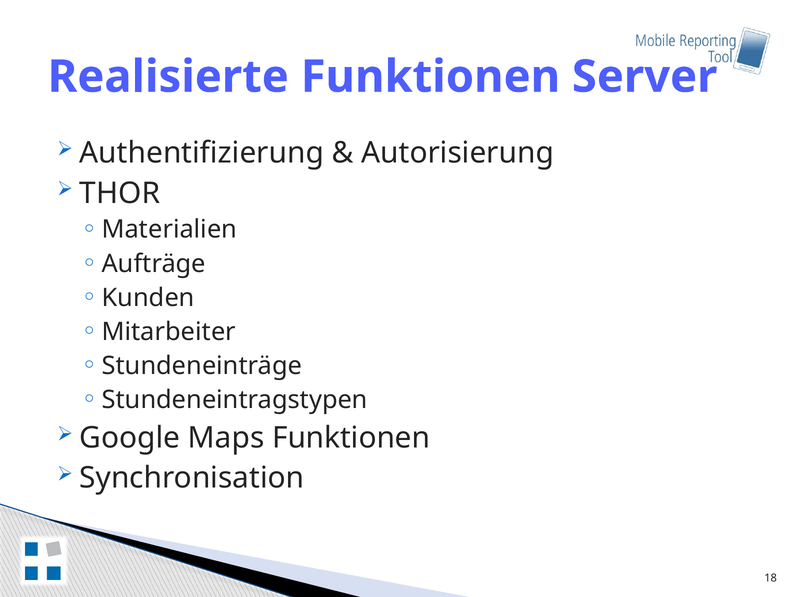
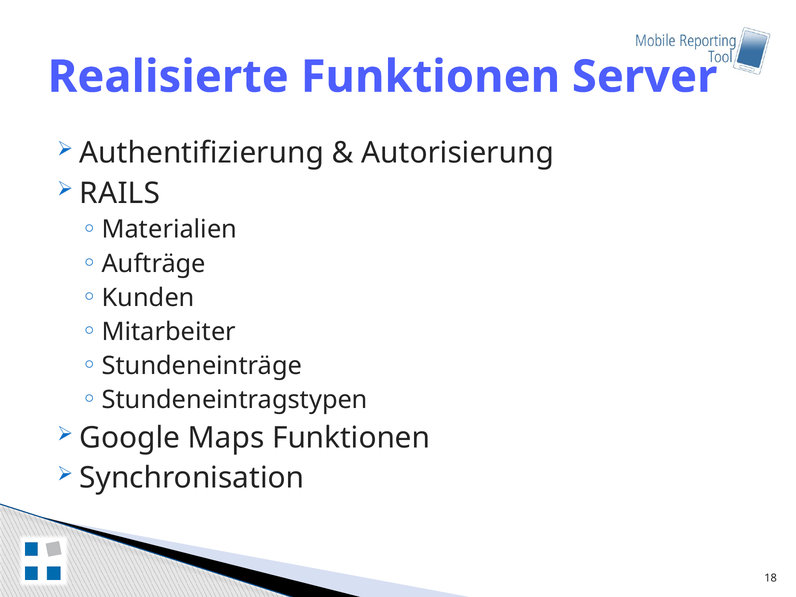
THOR: THOR -> RAILS (120, 193)
